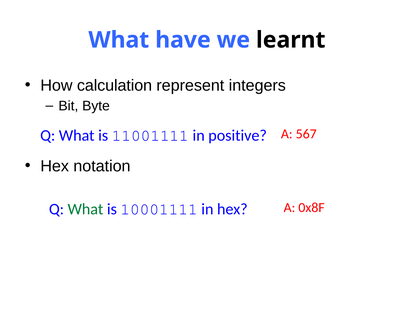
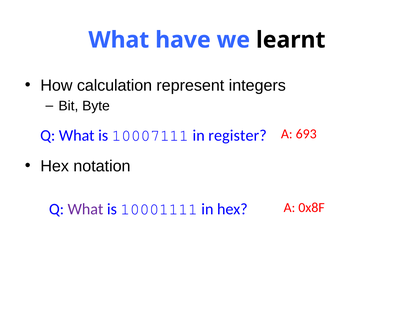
567: 567 -> 693 (306, 134)
11001111: 11001111 -> 10007111 (150, 135)
positive: positive -> register (238, 135)
What colour: green -> purple (85, 209)
